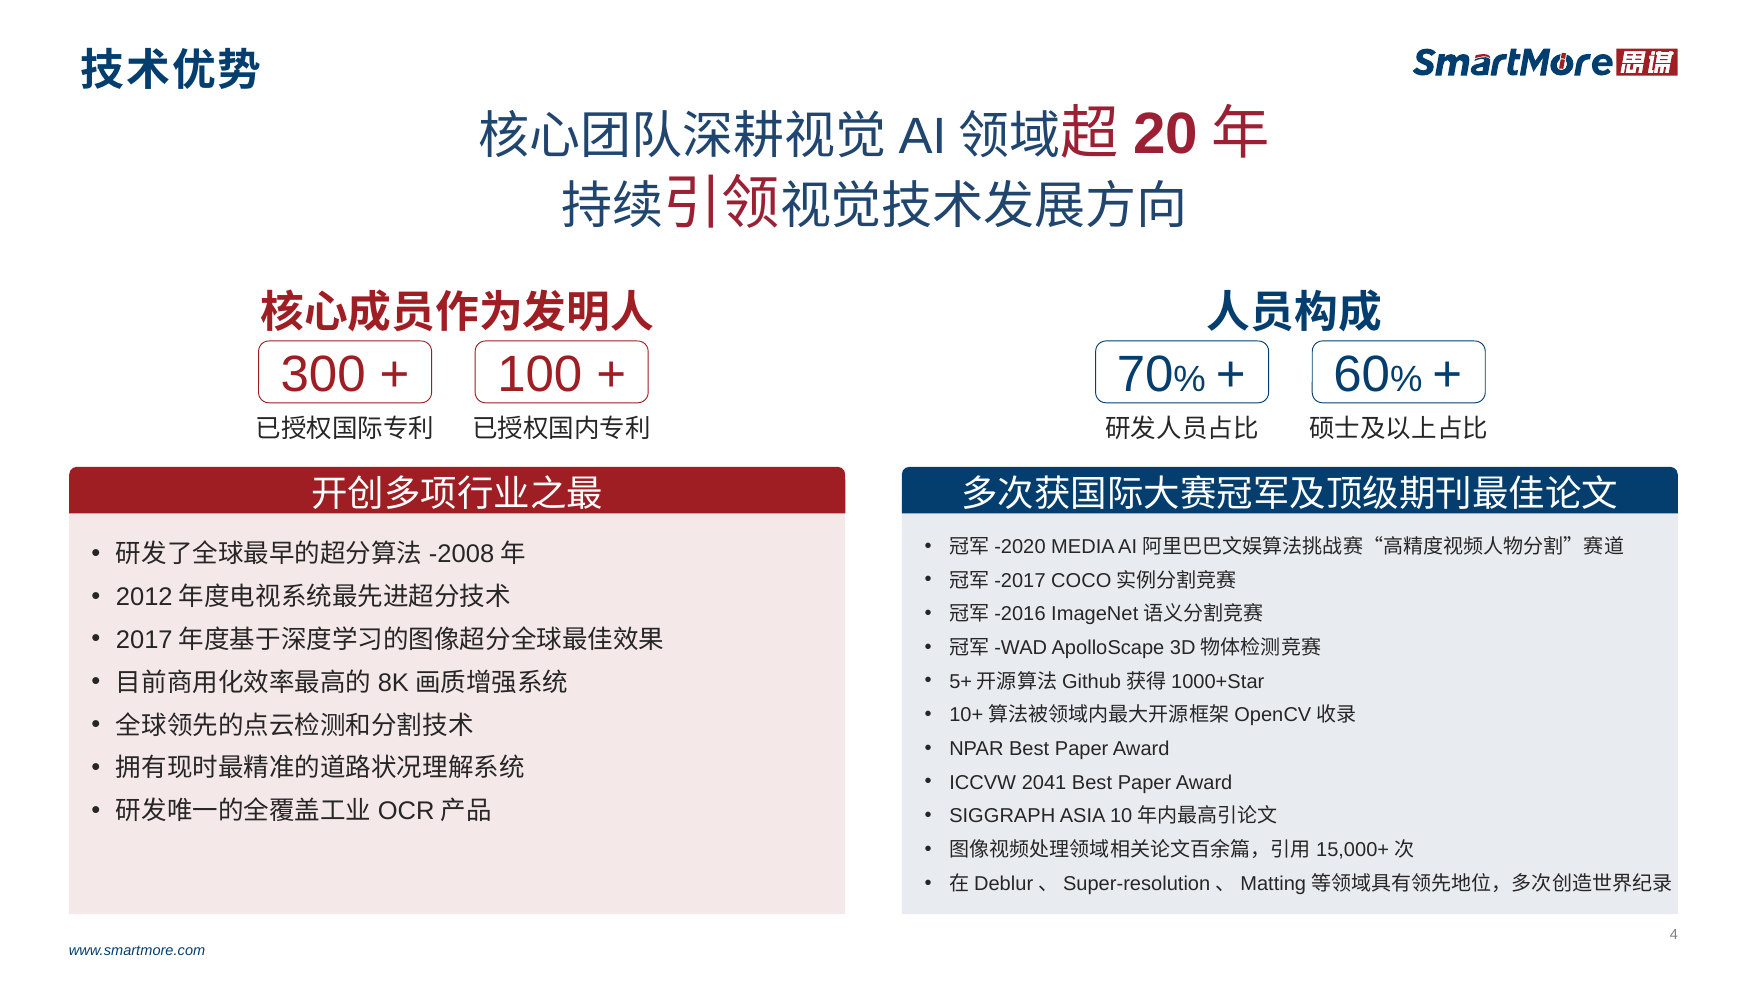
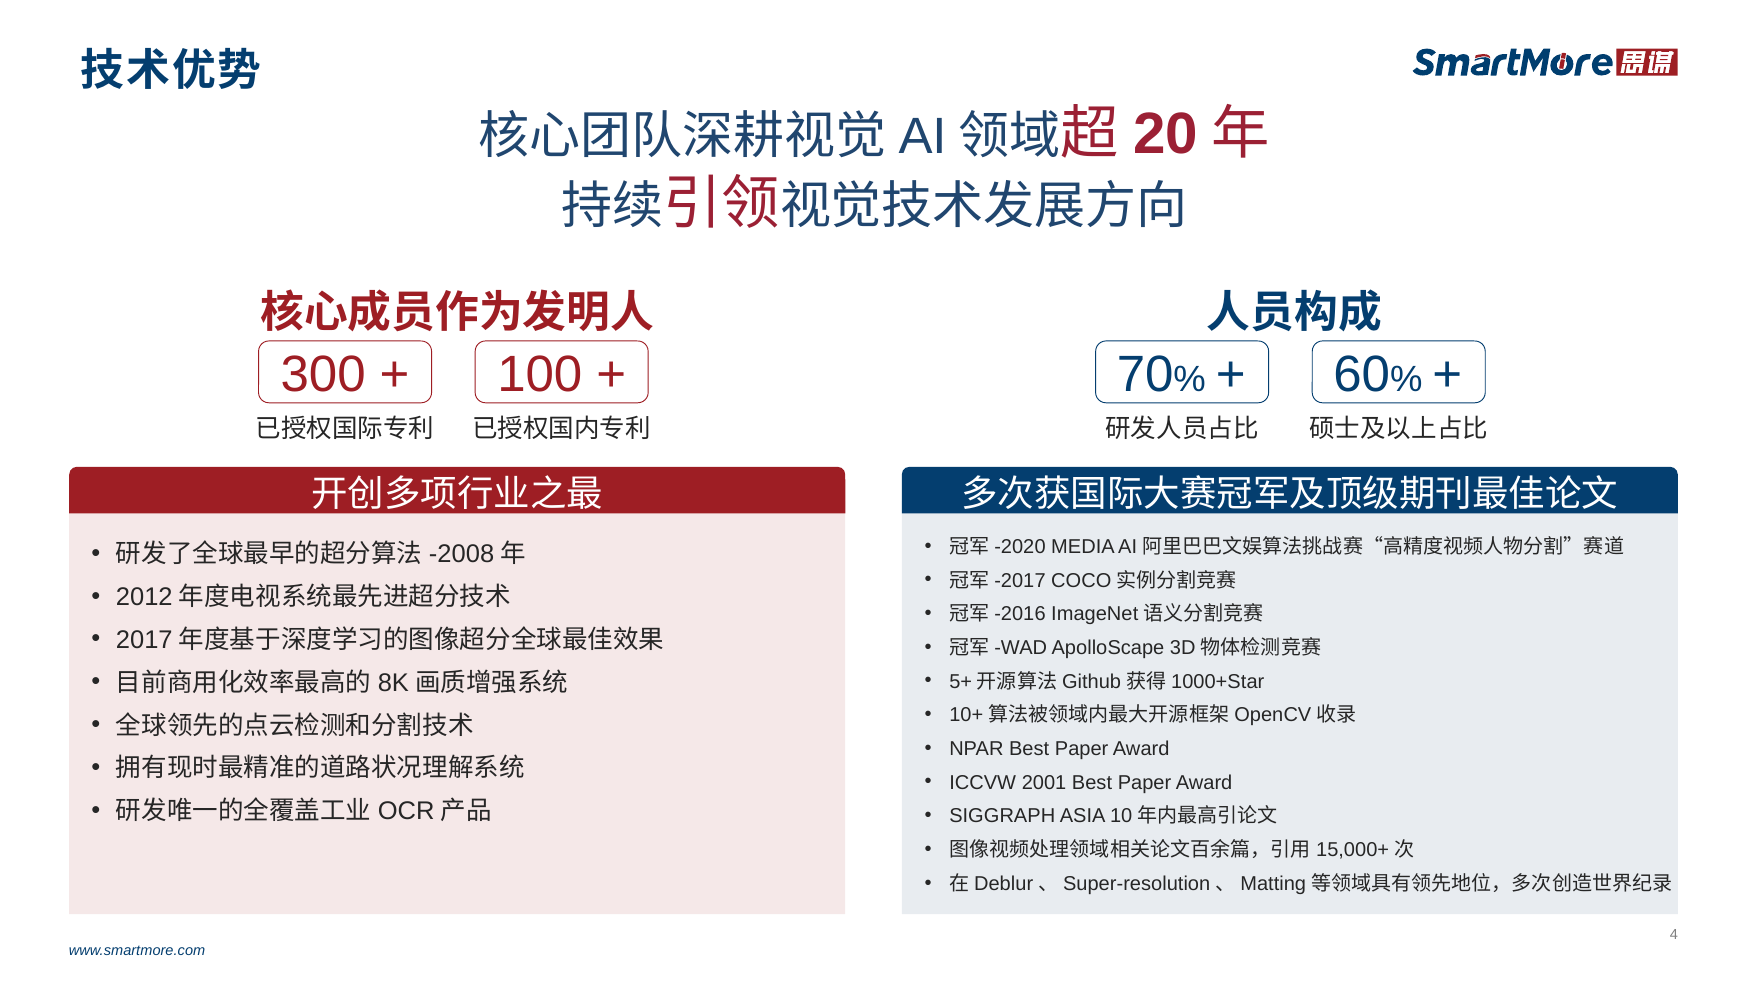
2041: 2041 -> 2001 (1044, 782)
